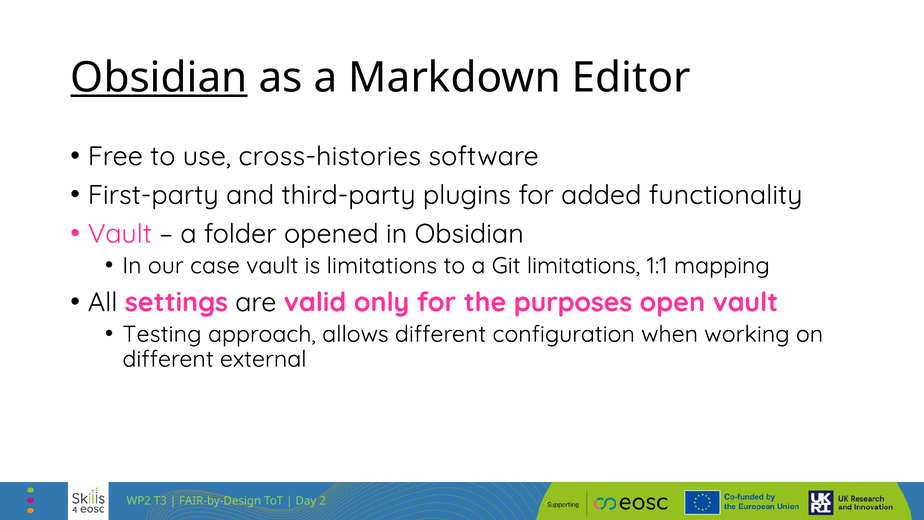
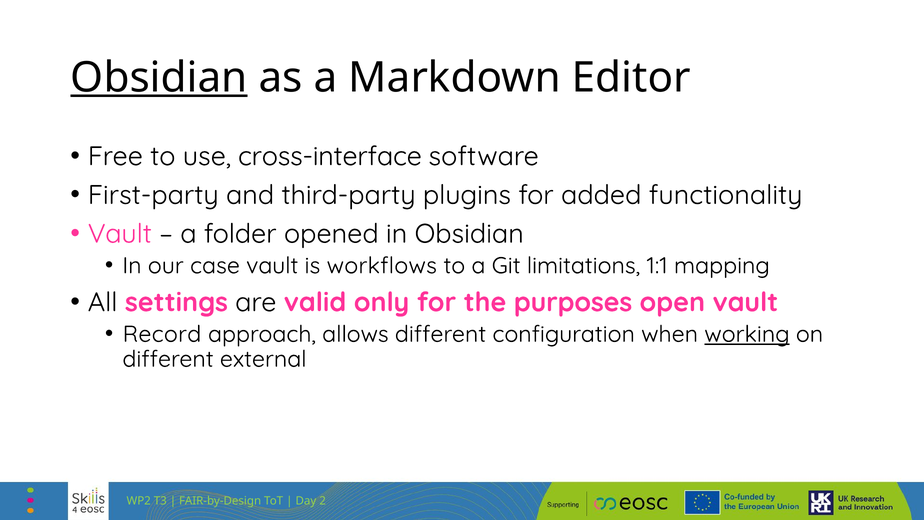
cross-histories: cross-histories -> cross-interface (330, 156)
is limitations: limitations -> workflows (382, 266)
Testing: Testing -> Record (162, 334)
working underline: none -> present (747, 334)
